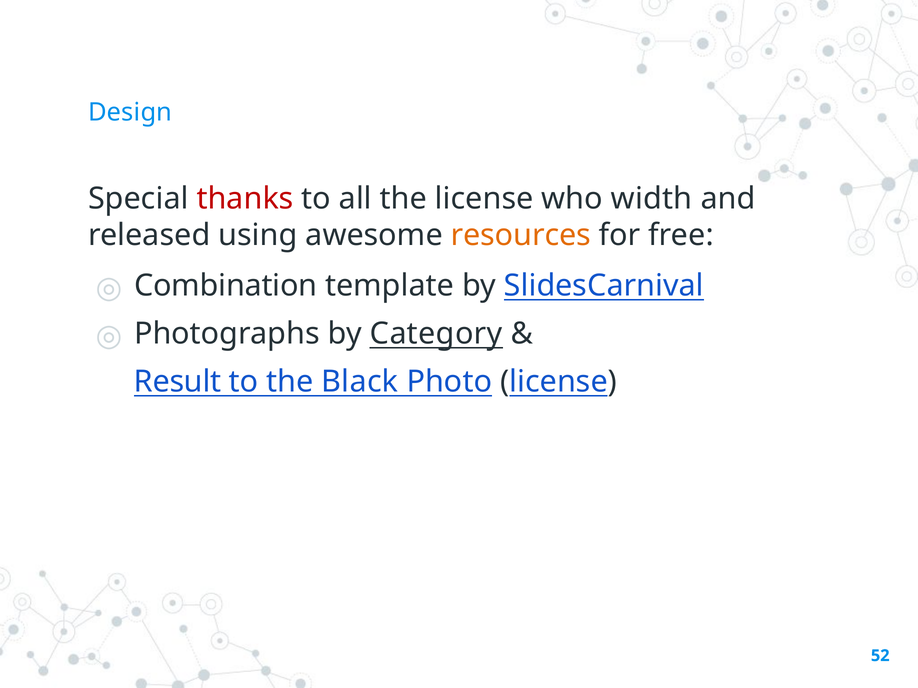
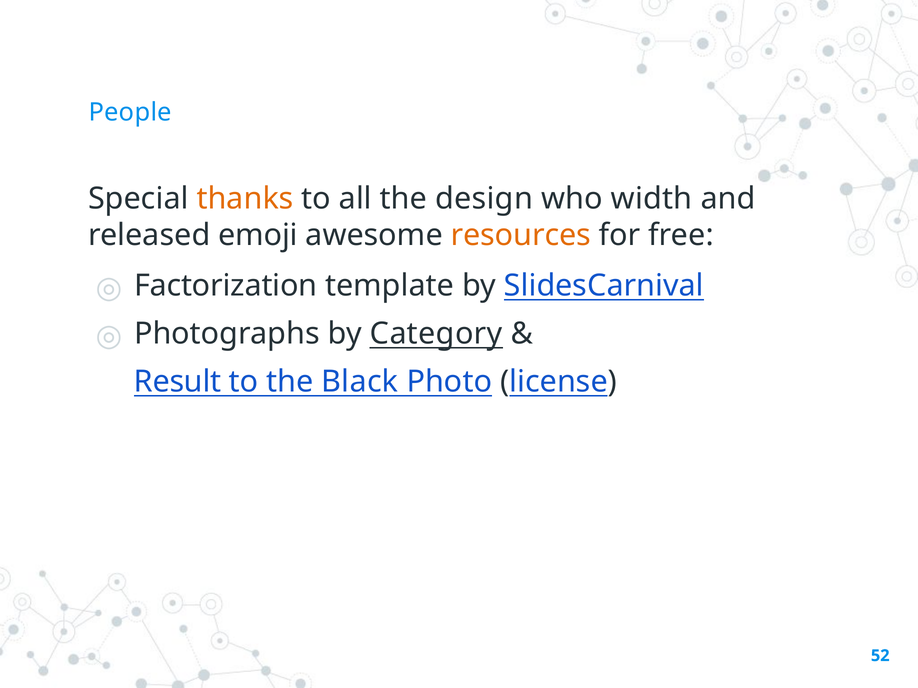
Design: Design -> People (130, 113)
thanks colour: red -> orange (245, 199)
the license: license -> design (484, 199)
using: using -> emoji (258, 235)
Combination: Combination -> Factorization (226, 286)
